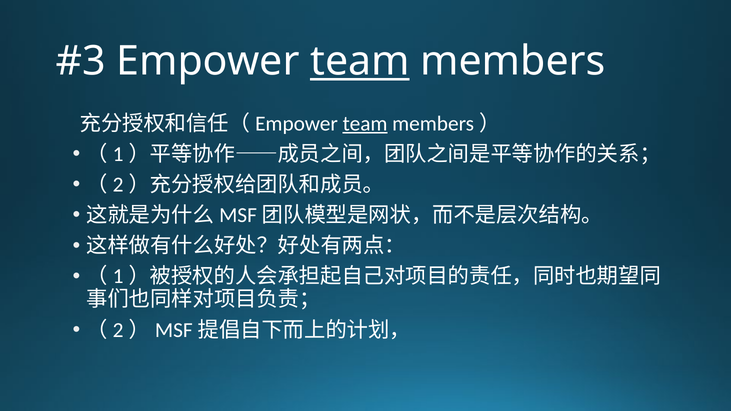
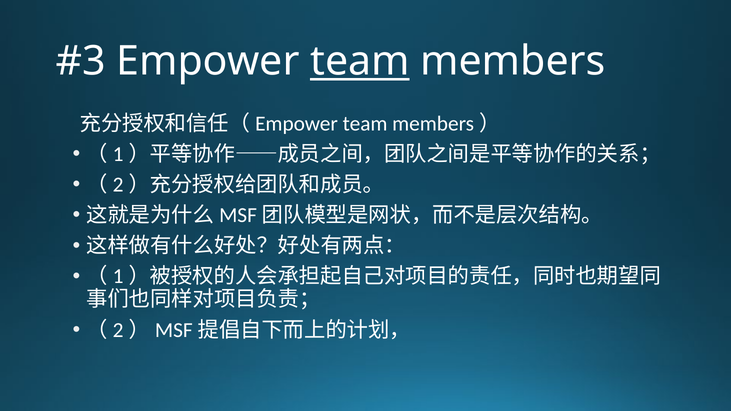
team underline: present -> none (365, 124)
